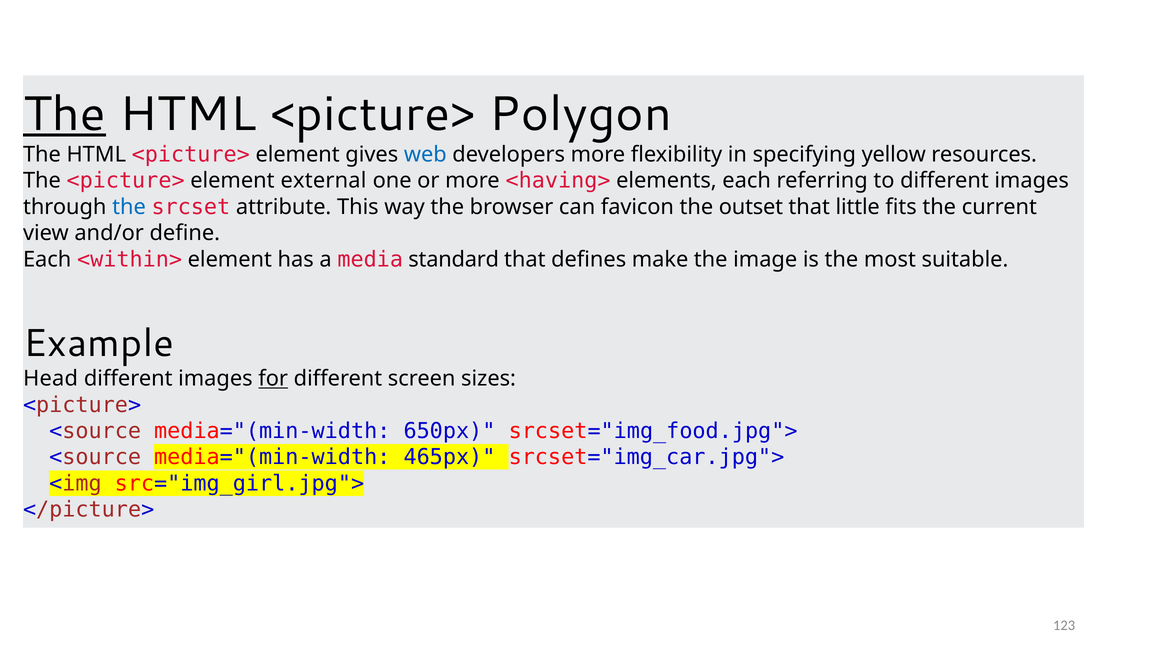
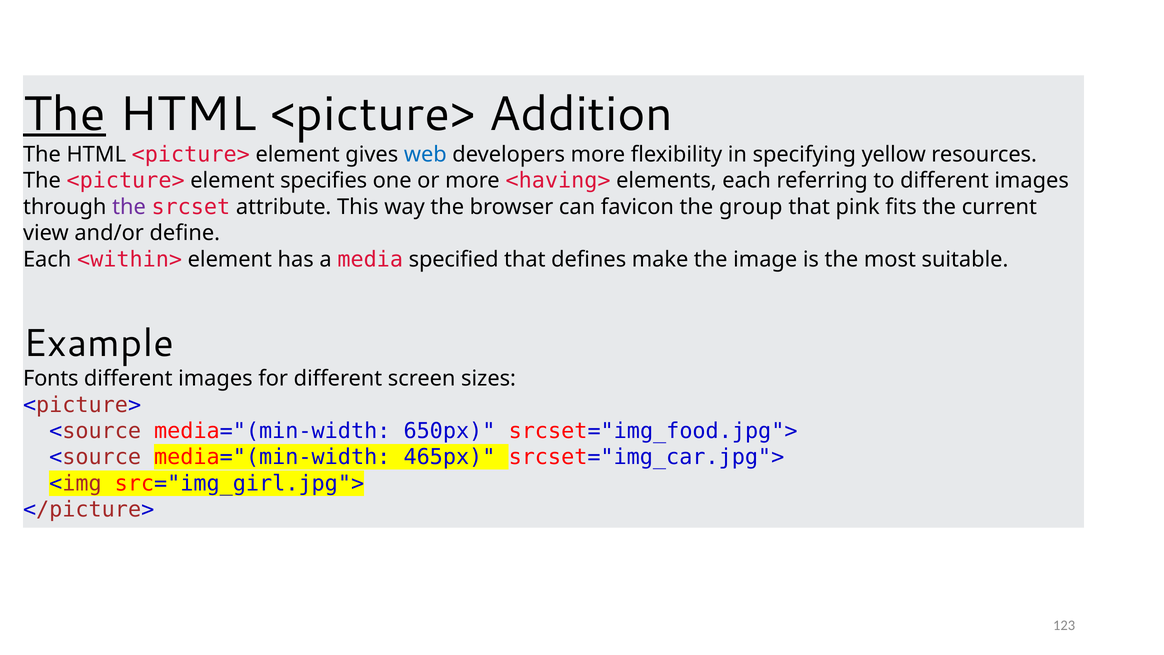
Polygon: Polygon -> Addition (581, 114)
external: external -> specifies (324, 181)
the colour: blue -> purple (129, 207)
outset: outset -> group (751, 207)
little: little -> pink (858, 207)
standard: standard -> specified (454, 259)
Head: Head -> Fonts (51, 379)
for underline: present -> none (273, 379)
